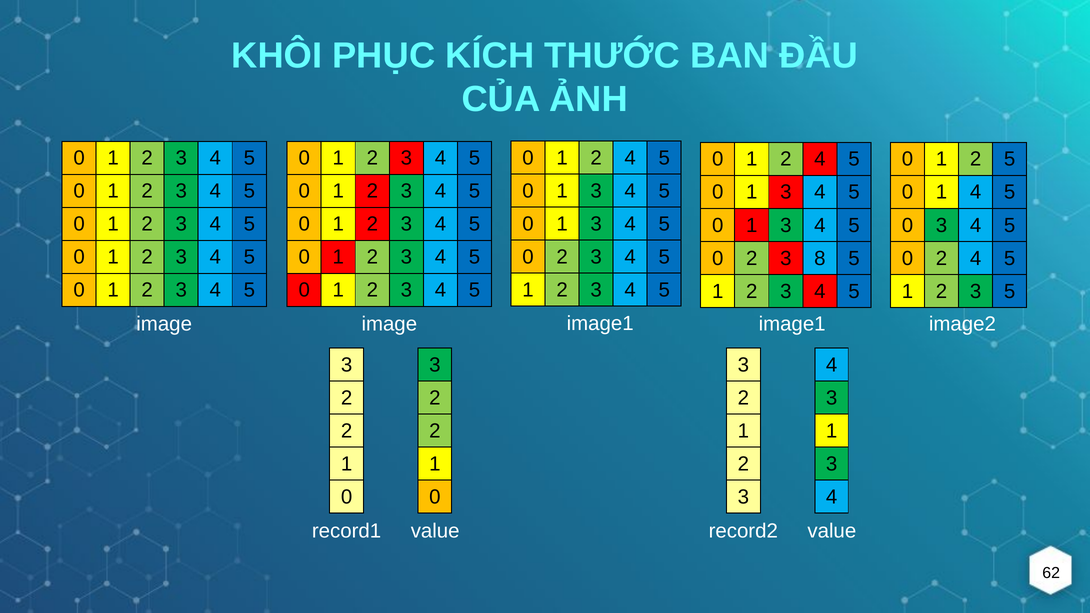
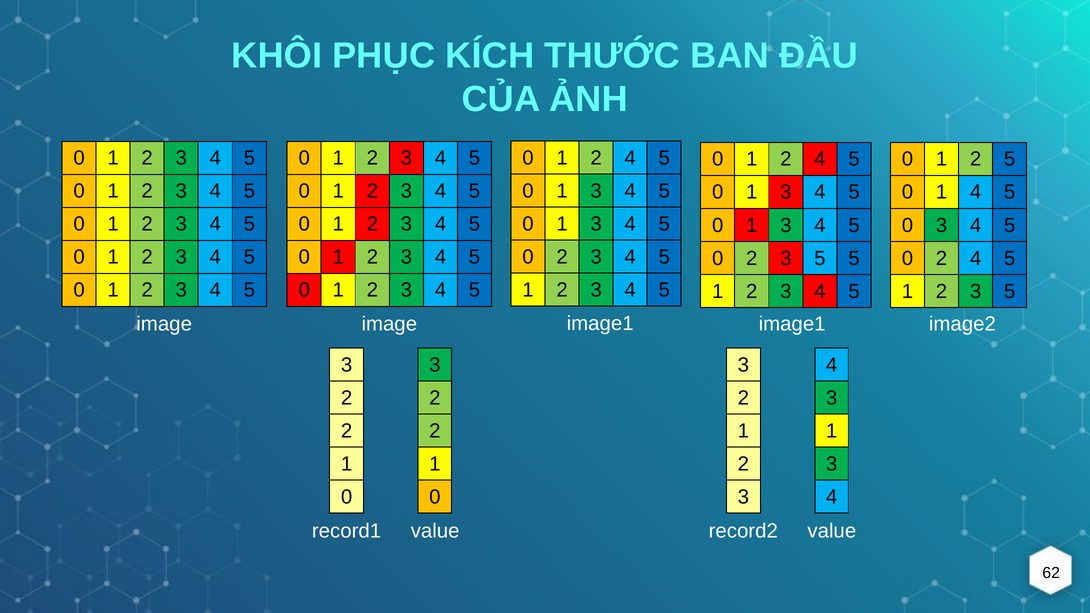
0 2 3 8: 8 -> 5 (820, 258)
